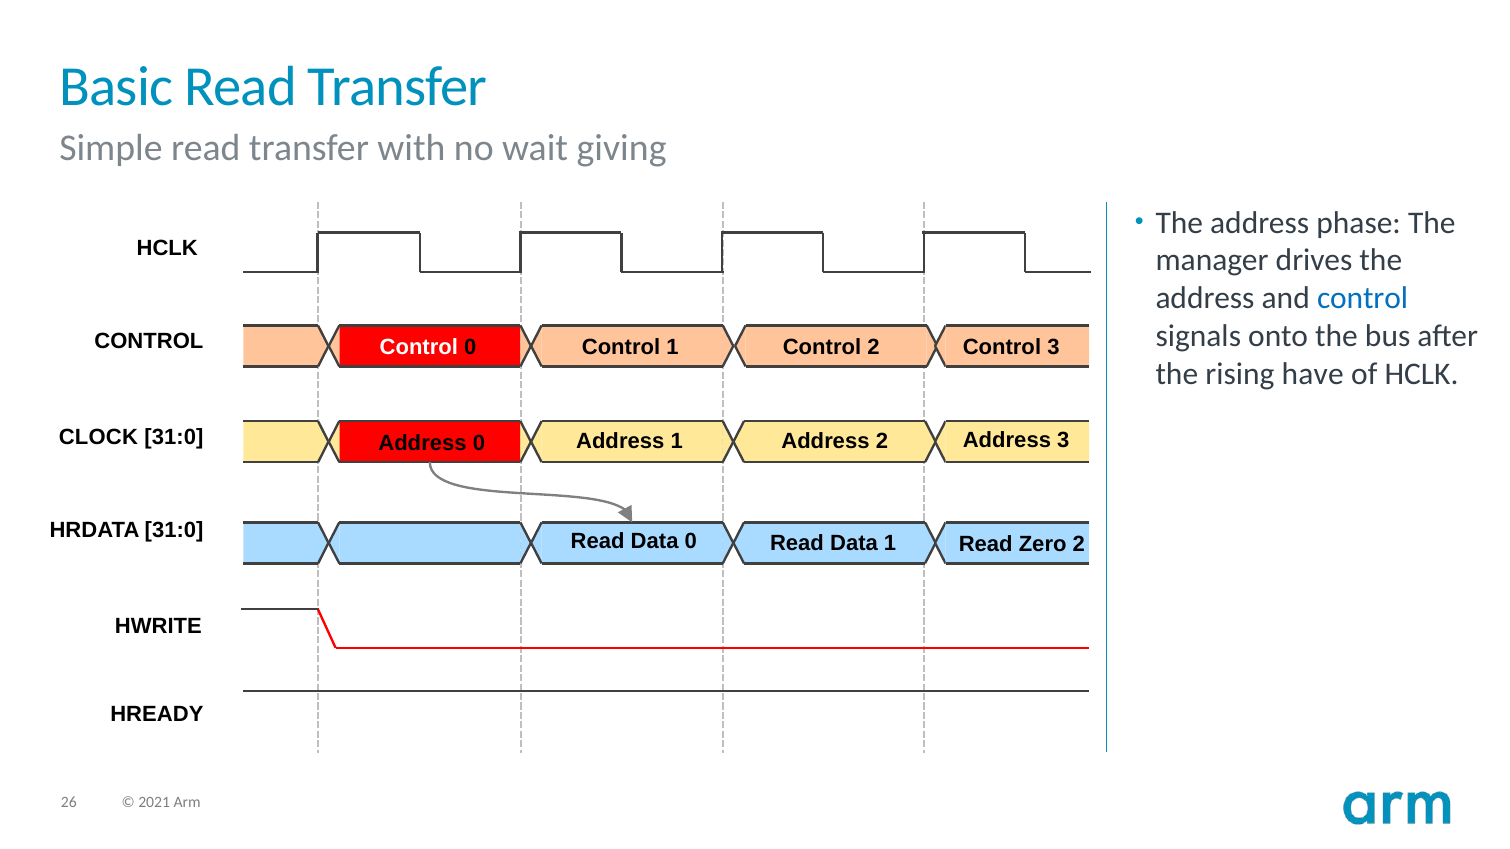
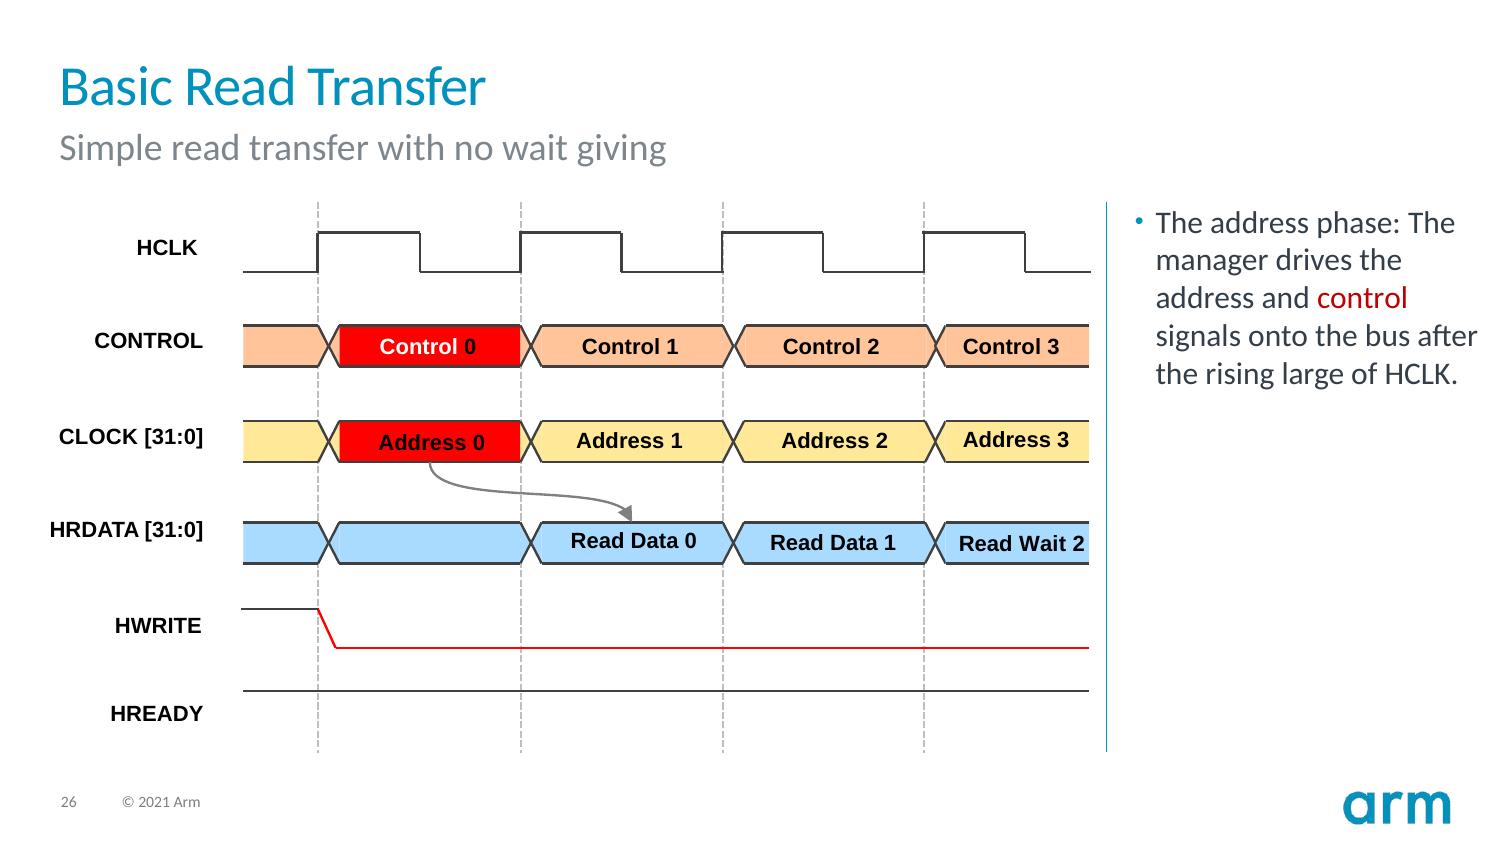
control colour: blue -> red (1363, 298)
have: have -> large (1313, 374)
Read Zero: Zero -> Wait (1043, 544)
